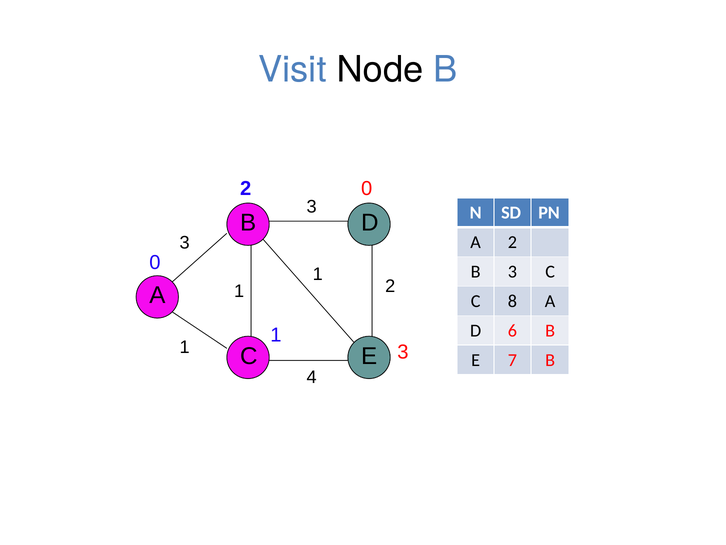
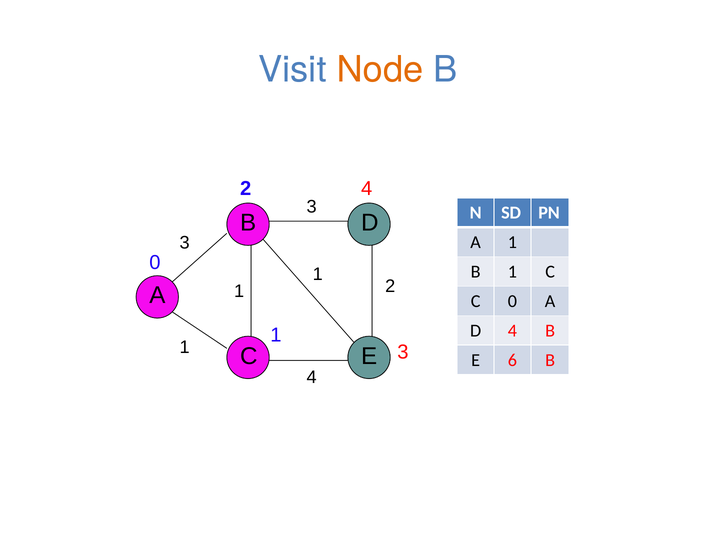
Node colour: black -> orange (380, 70)
2 0: 0 -> 4 (367, 188)
A 2: 2 -> 1 (512, 242)
3: 3 -> 1 (512, 271)
C 8: 8 -> 0 (512, 301)
D 6: 6 -> 4 (512, 330)
7: 7 -> 6 (512, 360)
